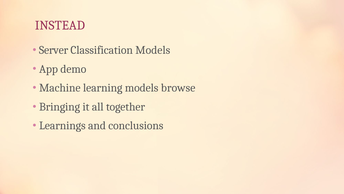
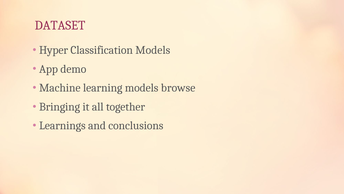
INSTEAD: INSTEAD -> DATASET (60, 25)
Server: Server -> Hyper (54, 50)
